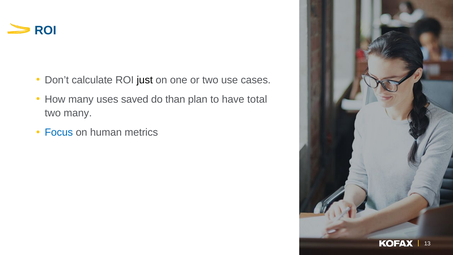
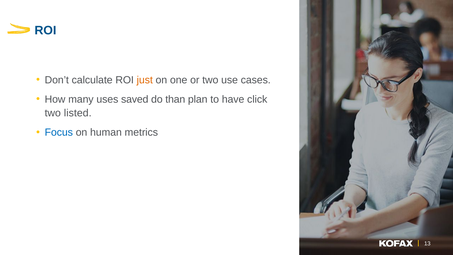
just colour: black -> orange (145, 80)
total: total -> click (257, 99)
two many: many -> listed (78, 113)
